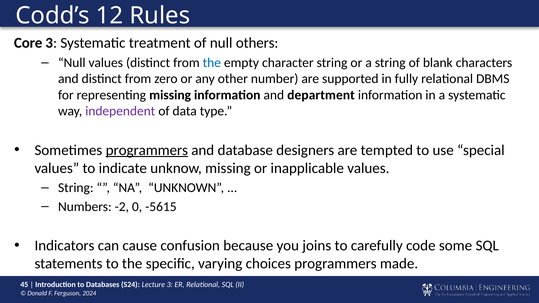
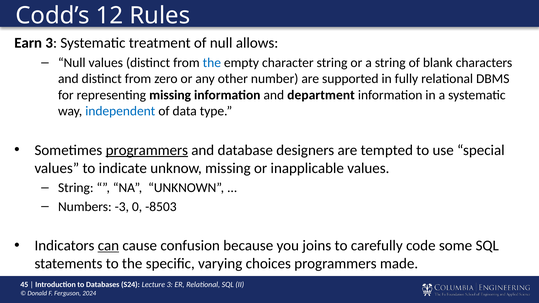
Core: Core -> Earn (28, 43)
others: others -> allows (257, 43)
independent colour: purple -> blue (120, 111)
-2: -2 -> -3 (122, 207)
-5615: -5615 -> -8503 (161, 207)
can underline: none -> present (108, 246)
